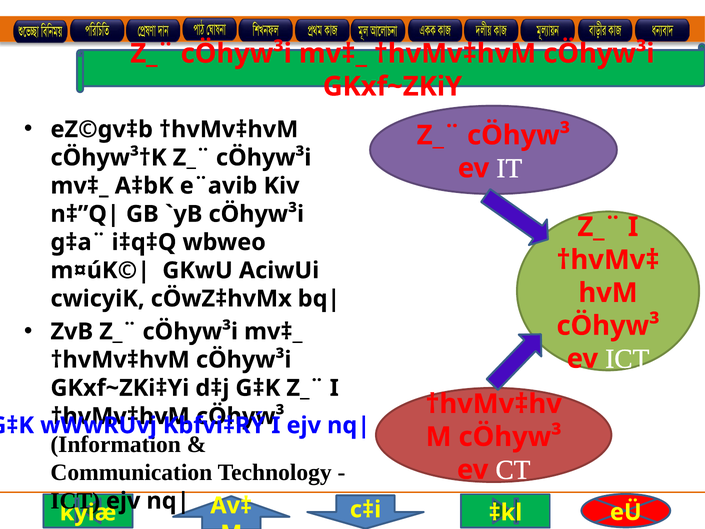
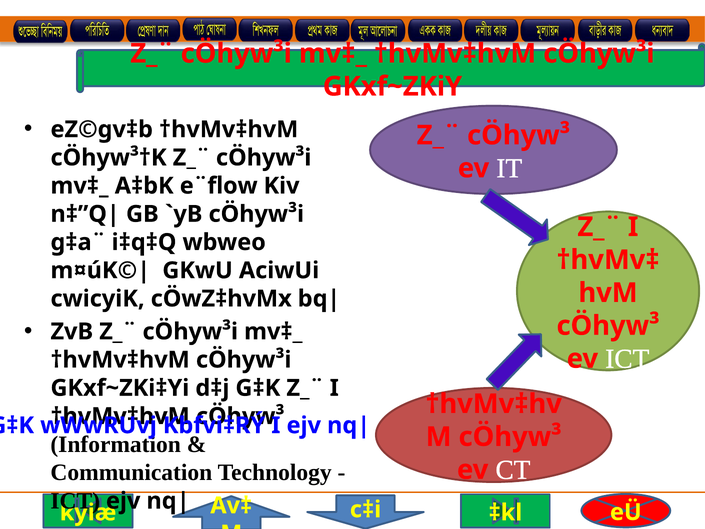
e¨avib: e¨avib -> e¨flow (219, 186)
